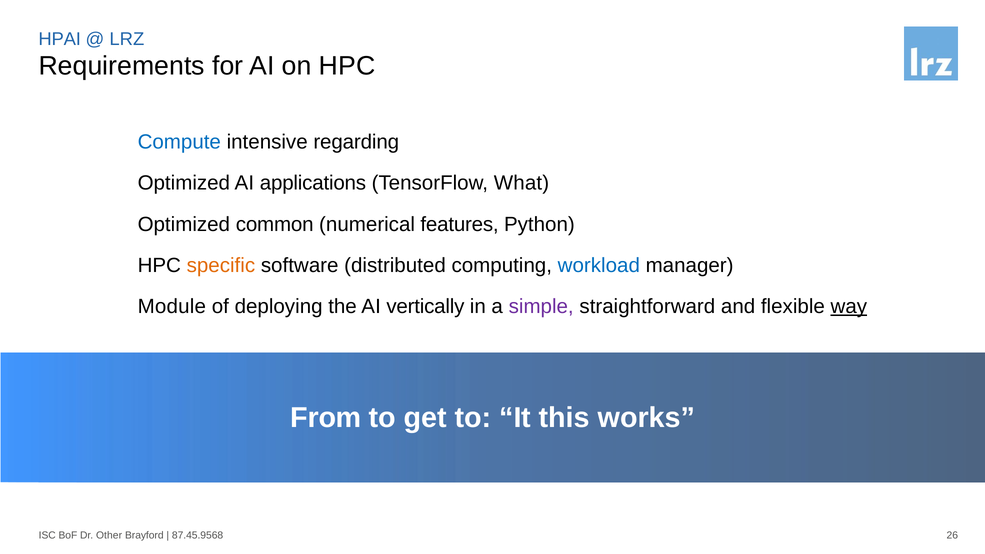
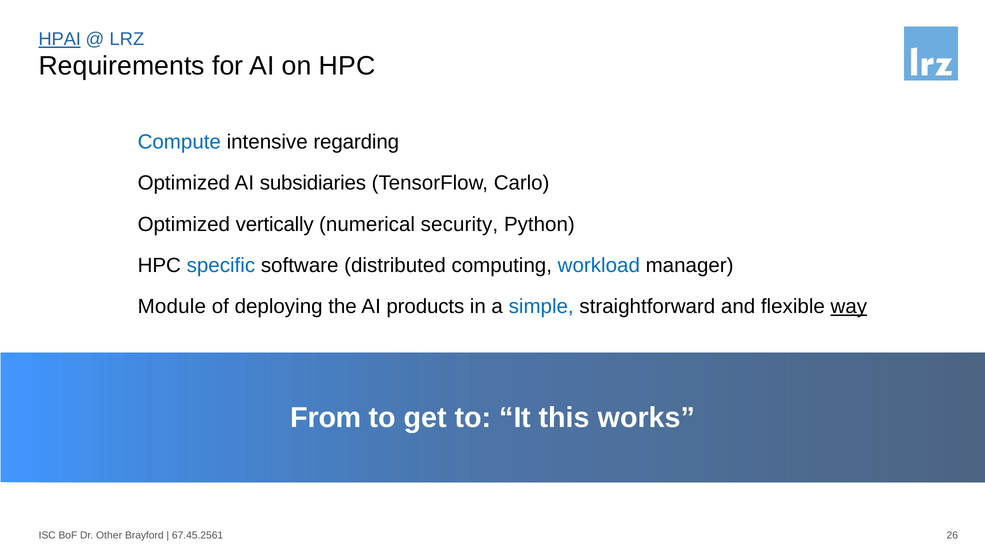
HPAI underline: none -> present (60, 39)
applications: applications -> subsidiaries (313, 183)
What: What -> Carlo (522, 183)
common: common -> vertically (275, 224)
features: features -> security (459, 224)
specific colour: orange -> blue (221, 265)
vertically: vertically -> products (425, 307)
simple colour: purple -> blue (541, 307)
87.45.9568: 87.45.9568 -> 67.45.2561 (198, 535)
